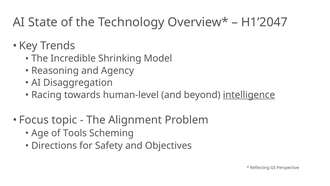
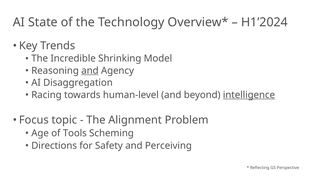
H1’2047: H1’2047 -> H1’2024 (264, 22)
and underline: none -> present (90, 71)
Objectives: Objectives -> Perceiving (168, 145)
